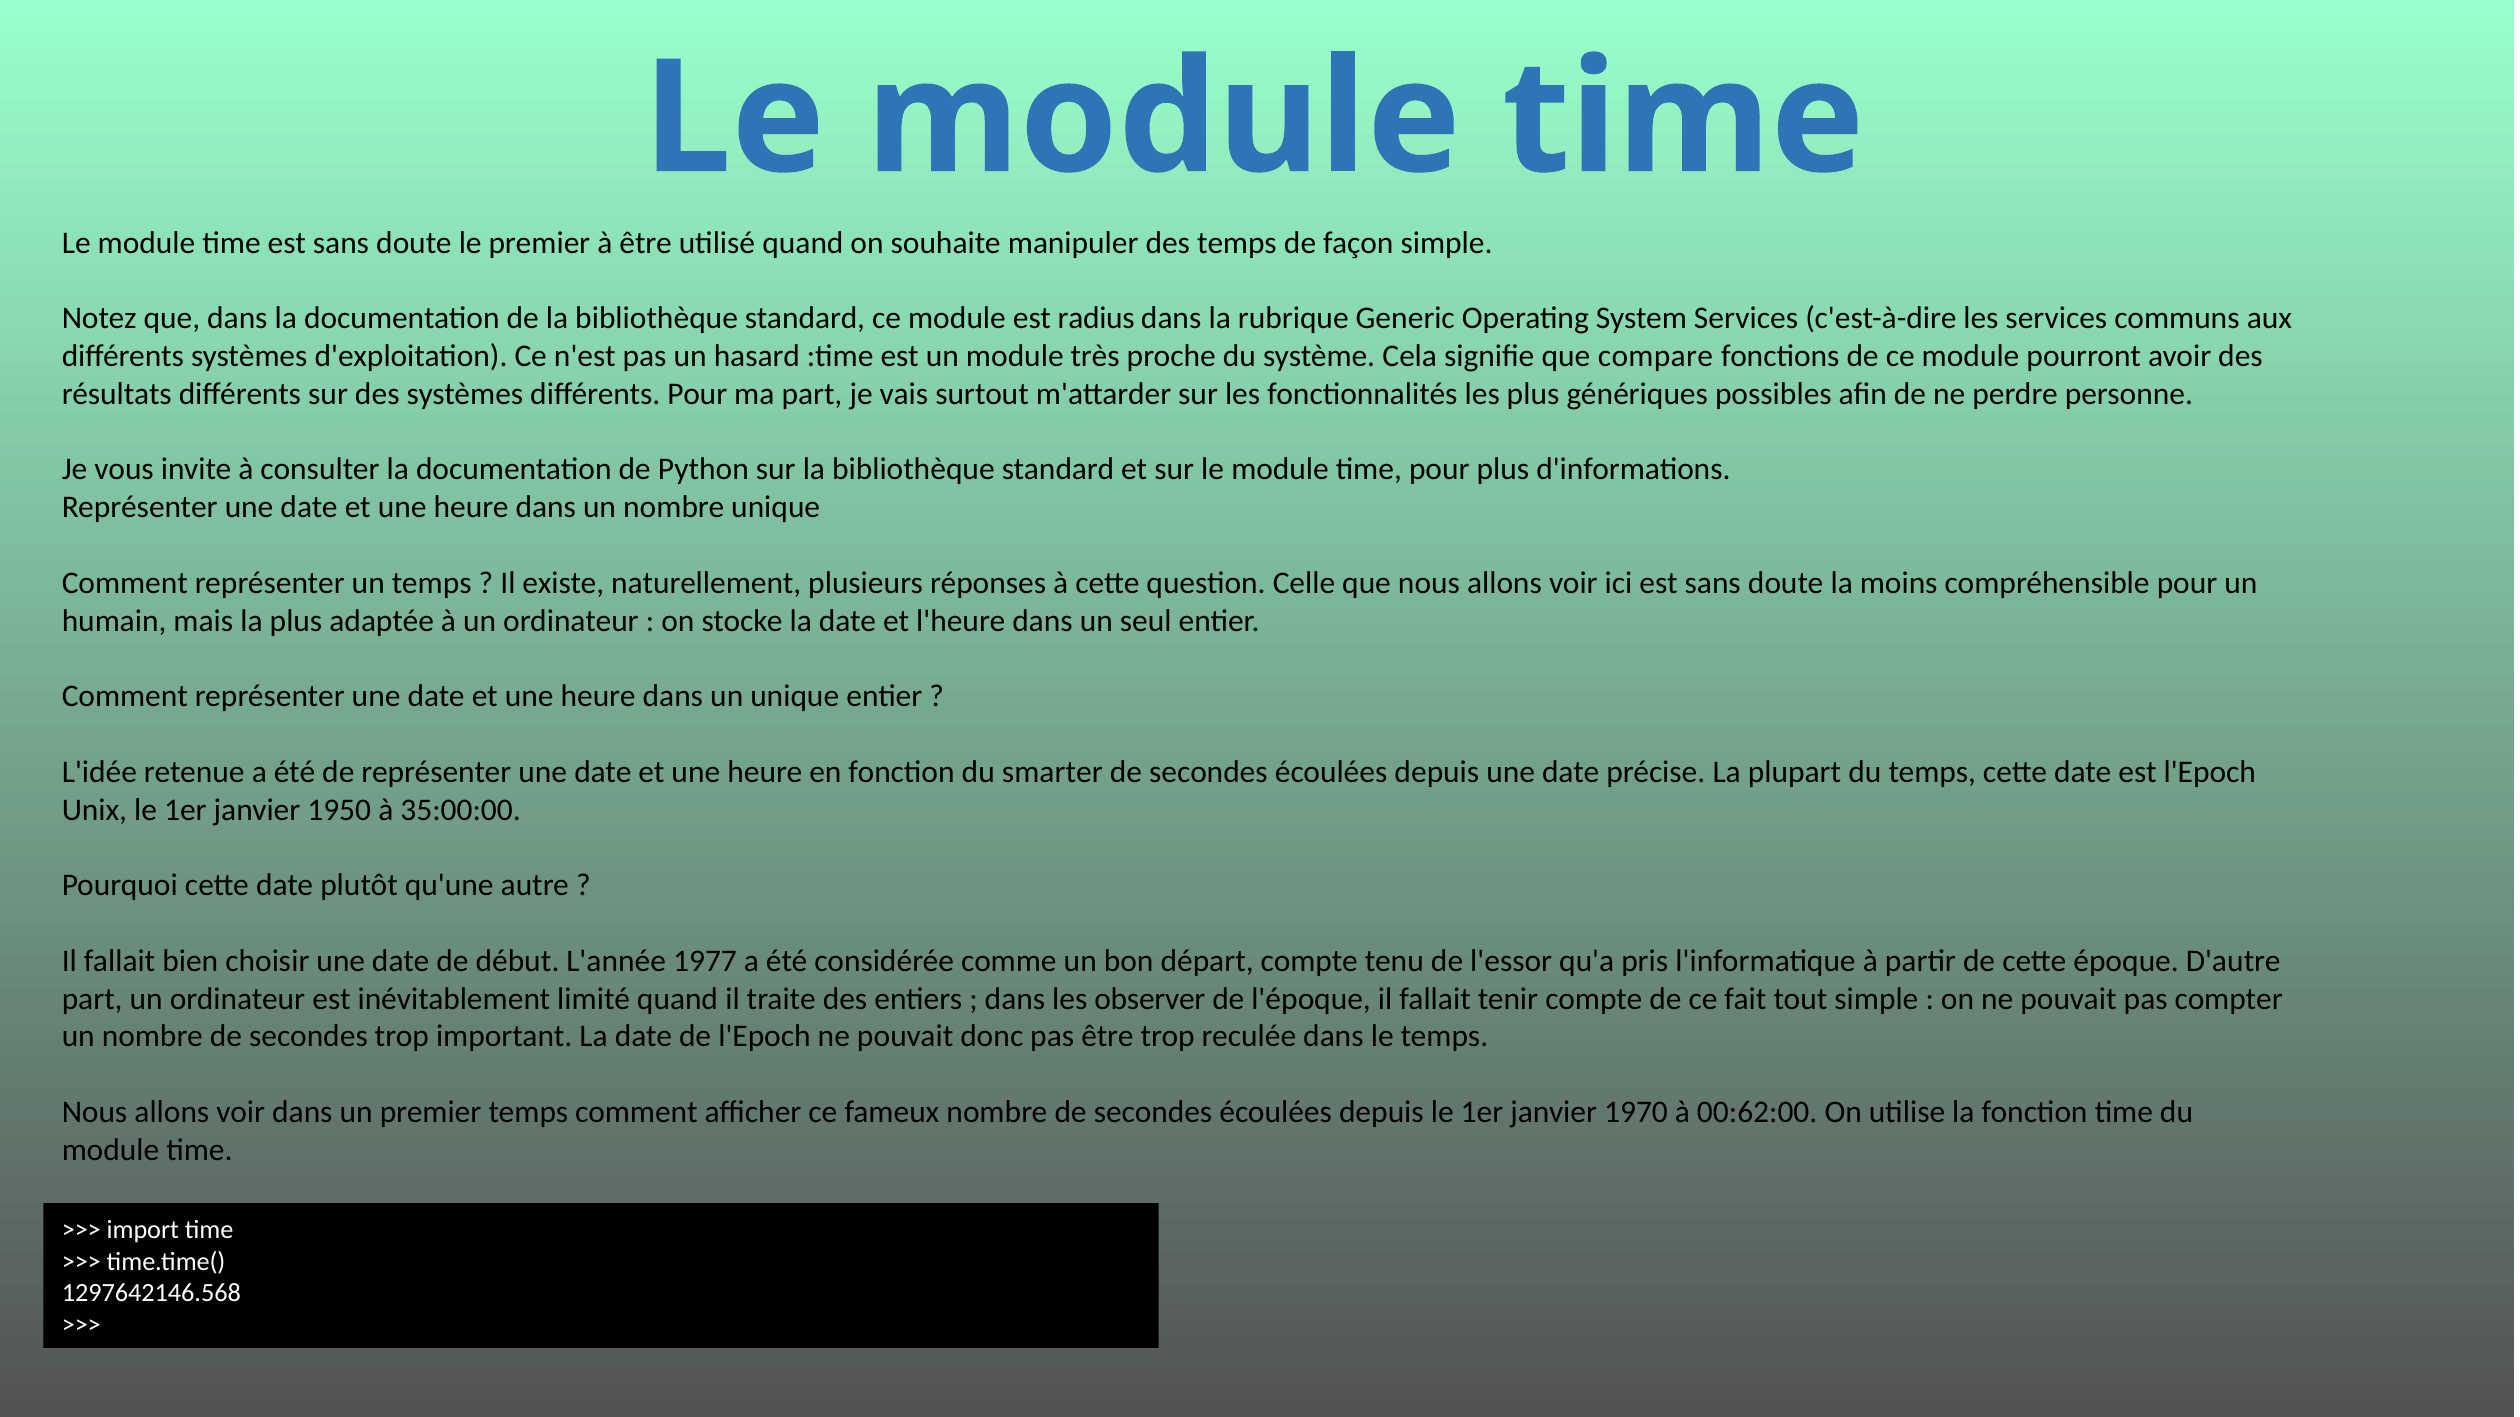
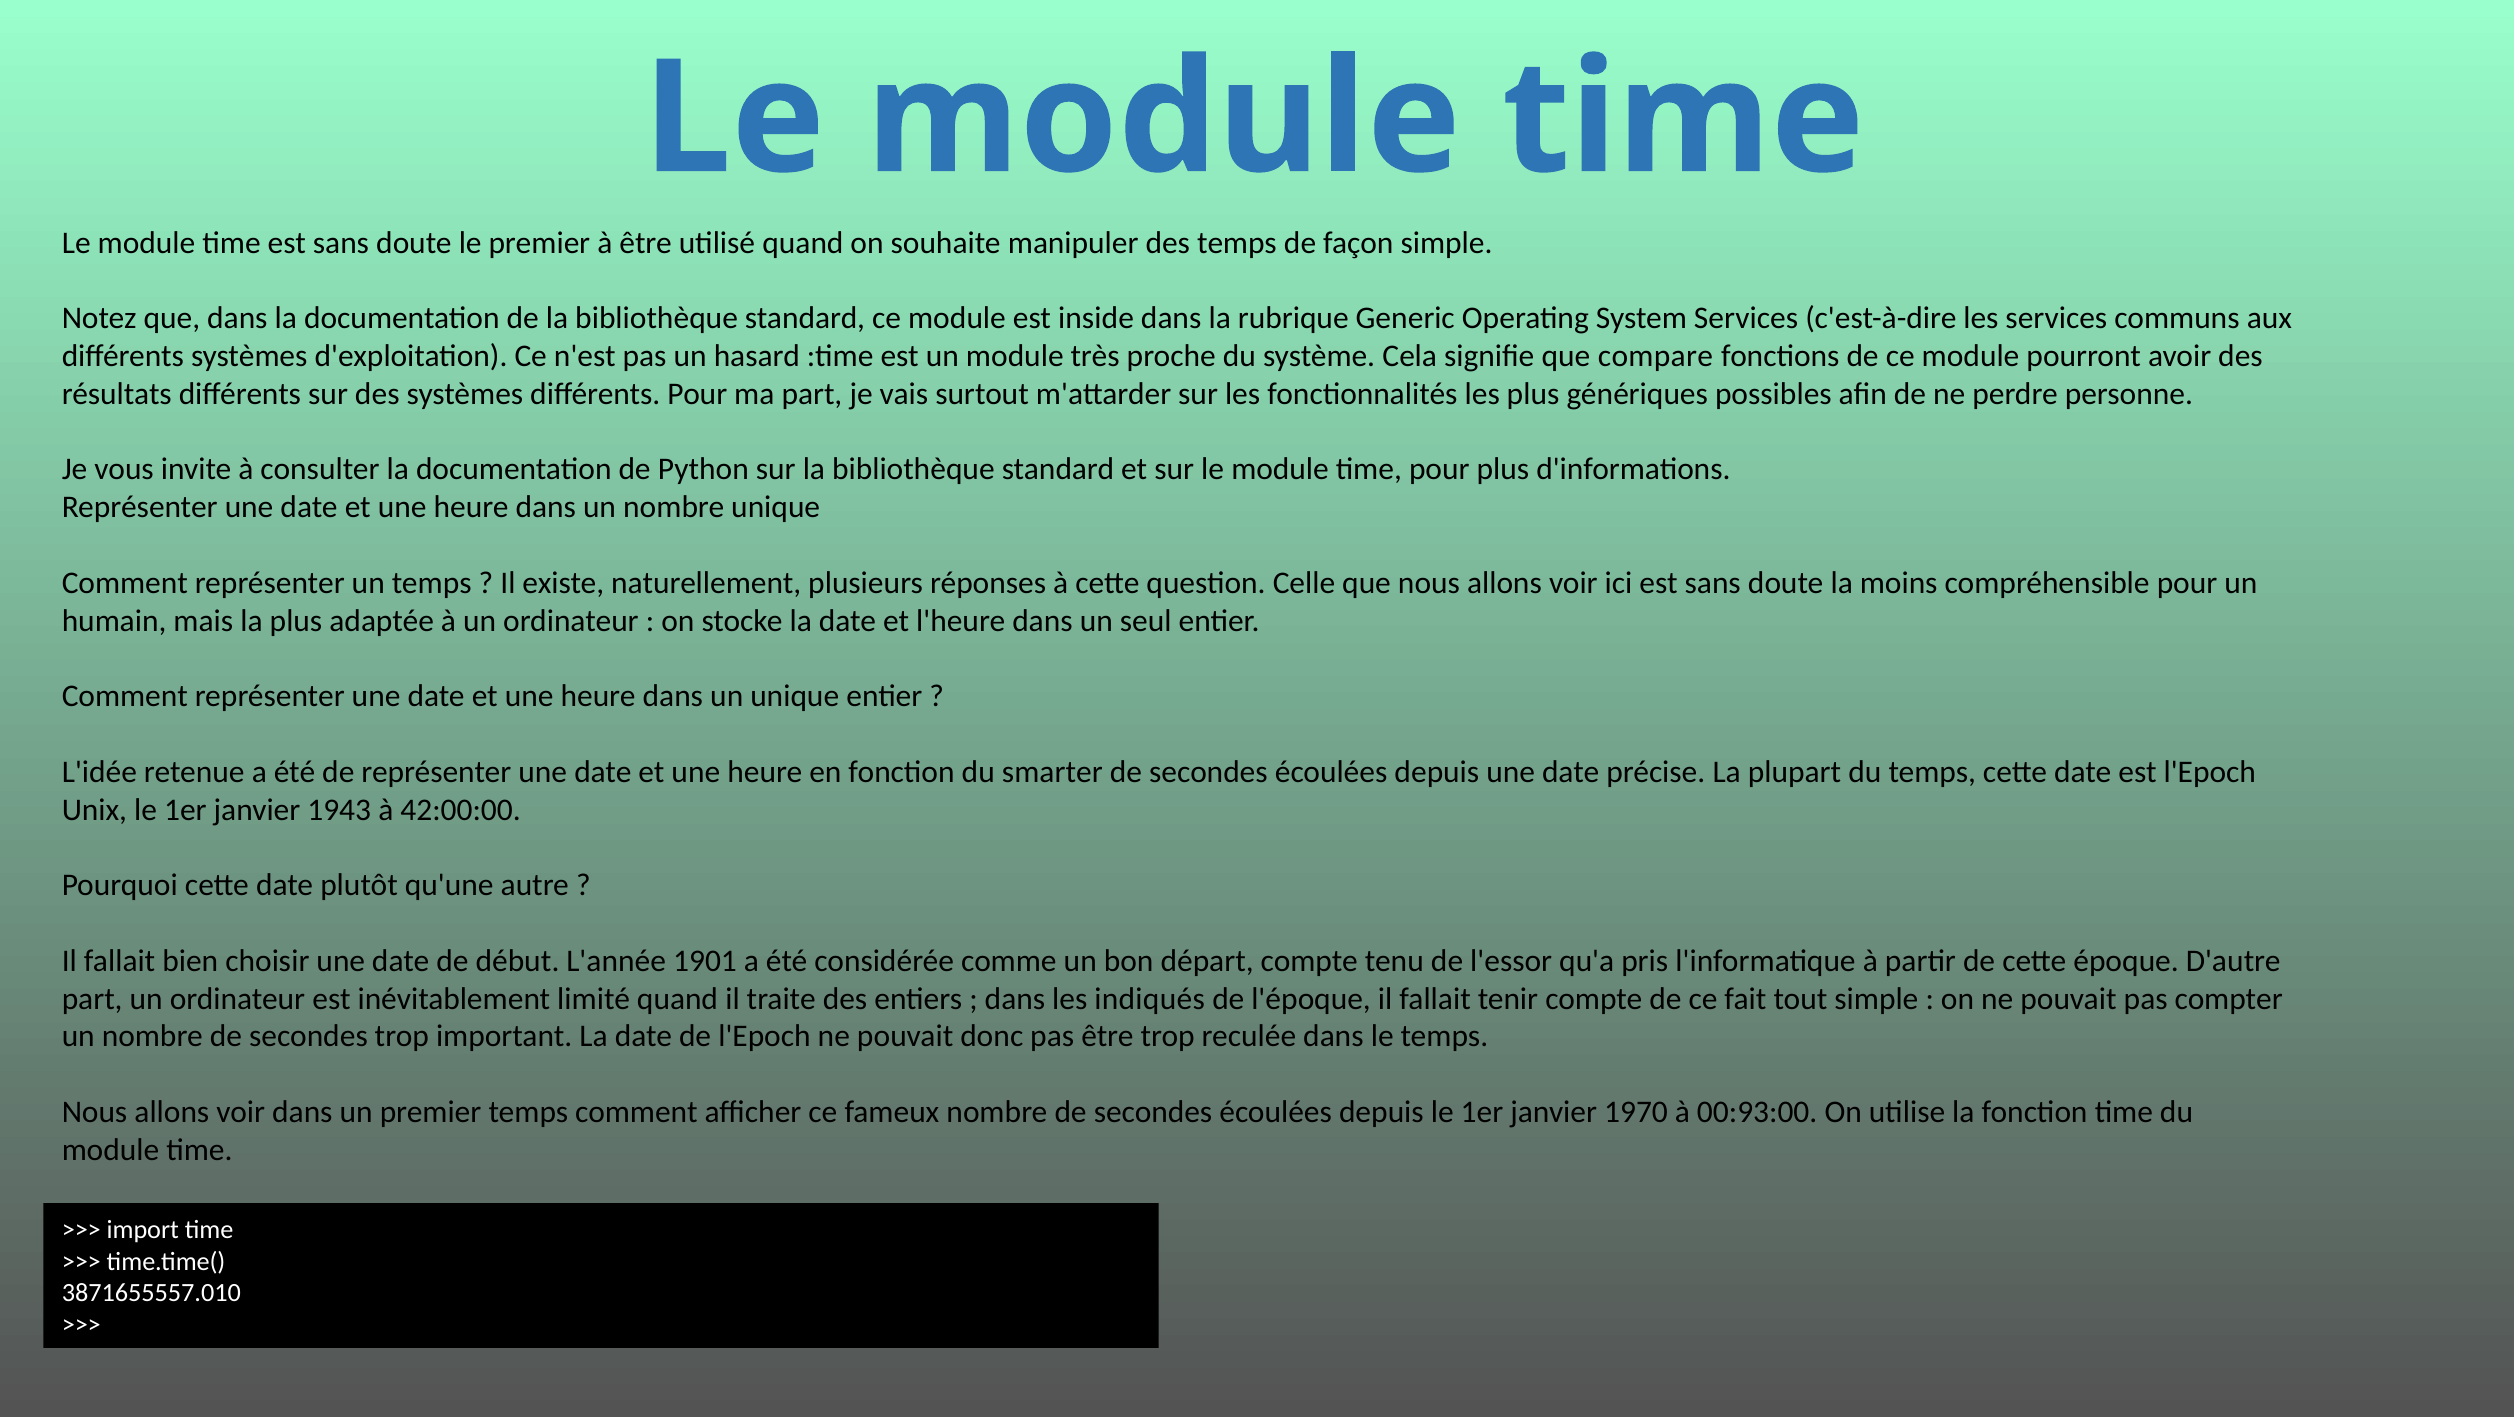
radius: radius -> inside (1096, 319)
1950: 1950 -> 1943 (339, 810)
35:00:00: 35:00:00 -> 42:00:00 (461, 810)
1977: 1977 -> 1901 (705, 961)
observer: observer -> indiqués (1150, 999)
00:62:00: 00:62:00 -> 00:93:00 (1757, 1112)
1297642146.568: 1297642146.568 -> 3871655557.010 (151, 1294)
